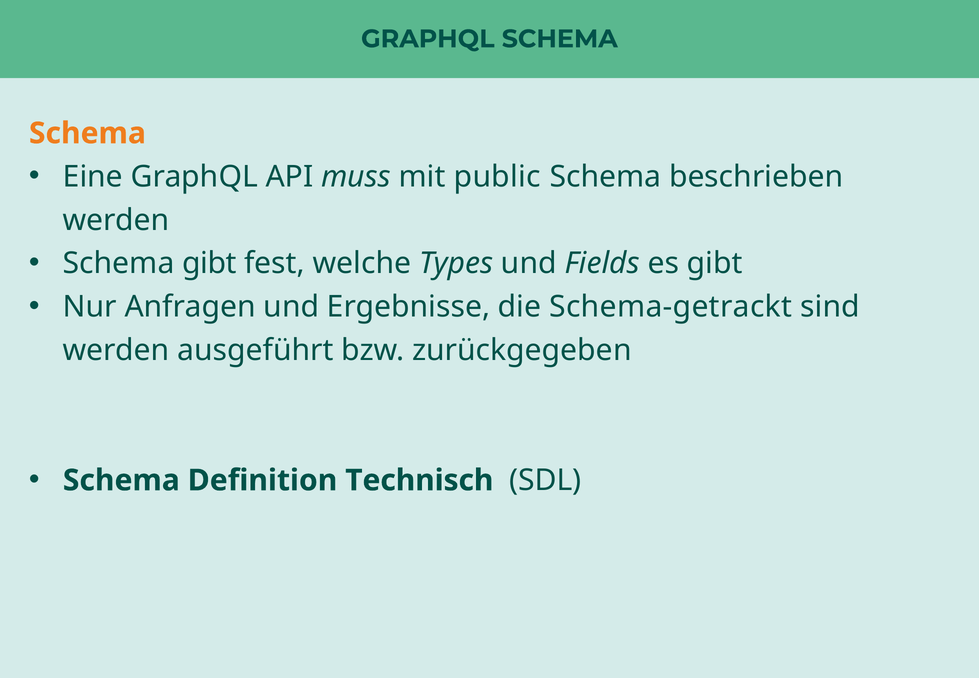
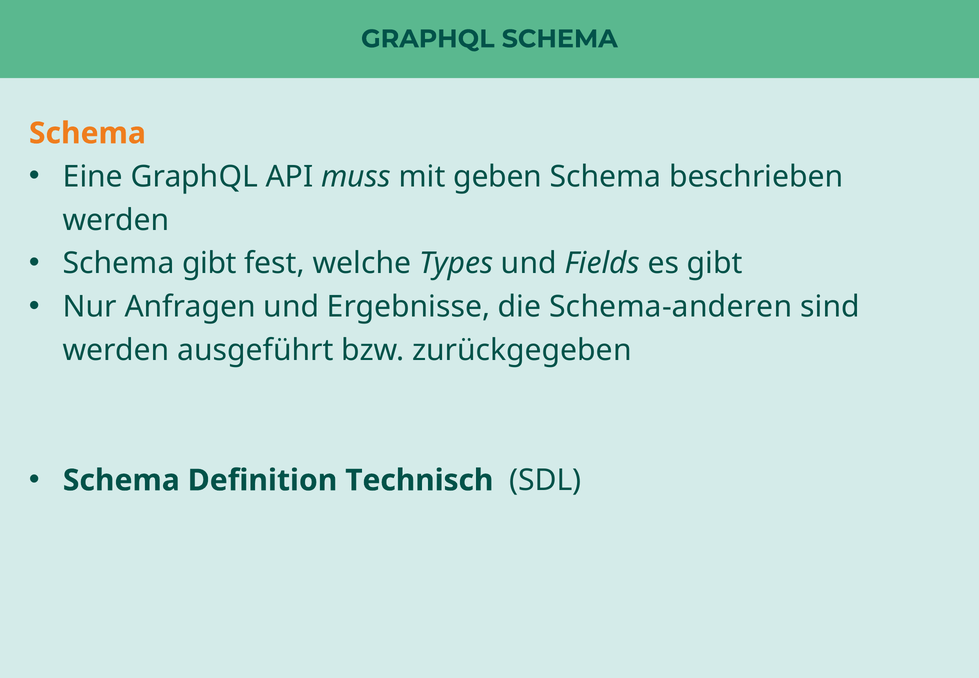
public: public -> geben (498, 177)
Schema-getrackt: Schema-getrackt -> Schema-anderen (671, 307)
